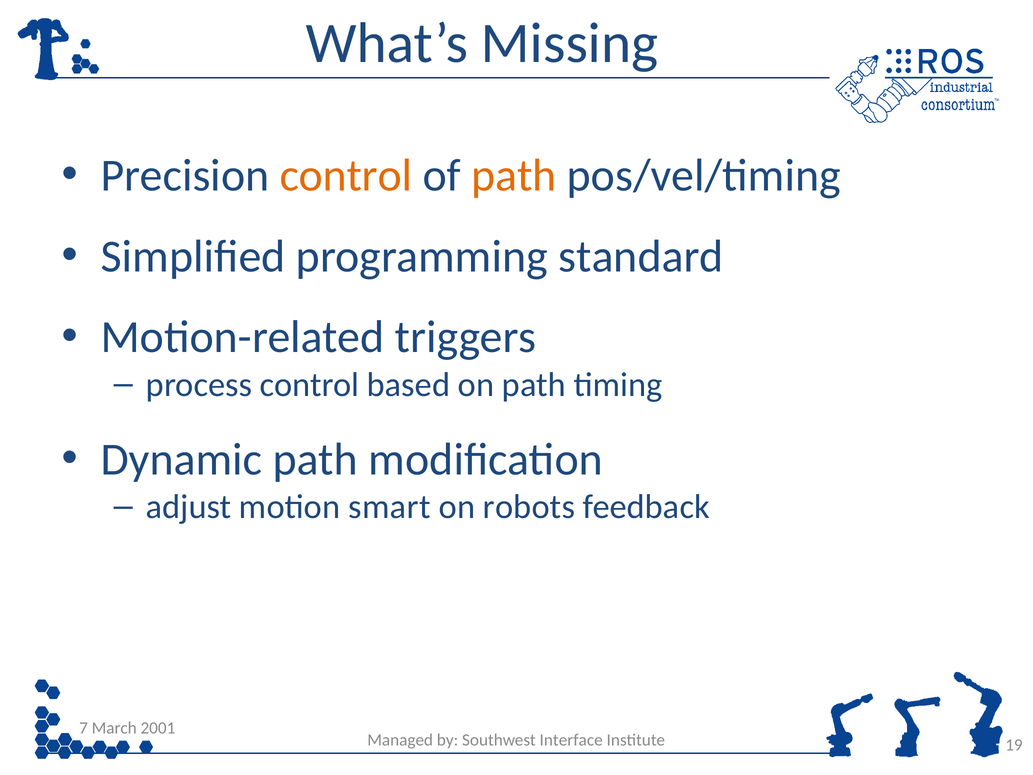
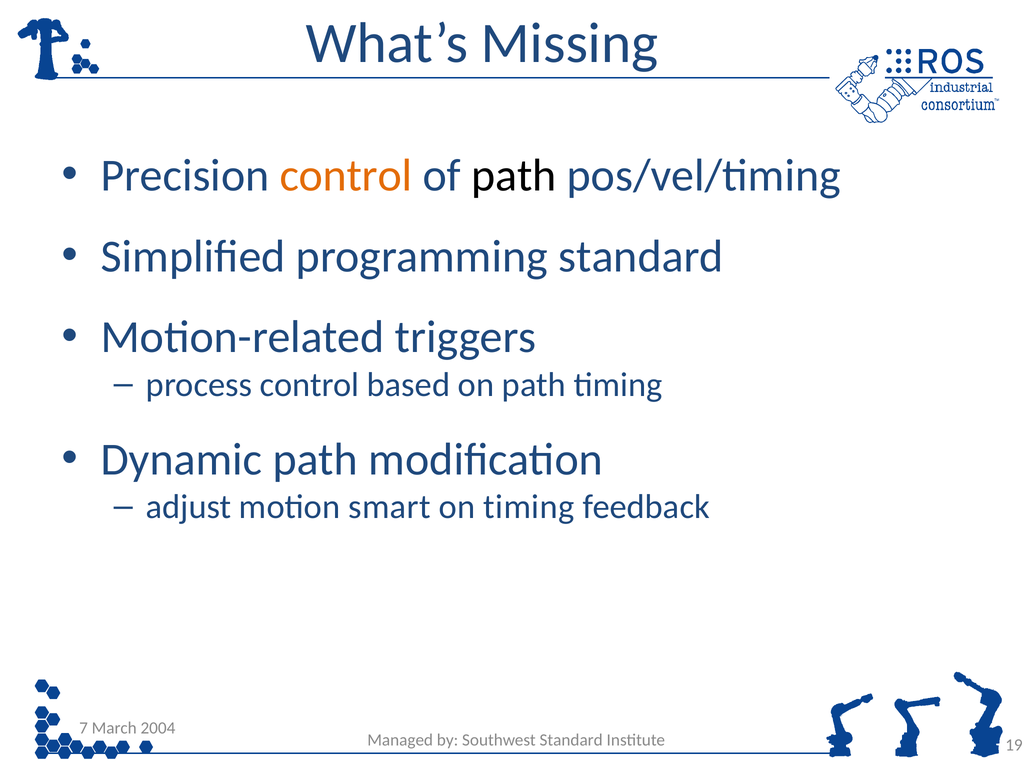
path colour: orange -> black (514, 175)
on robots: robots -> timing (529, 507)
2001: 2001 -> 2004 (158, 728)
Southwest Interface: Interface -> Standard (571, 740)
